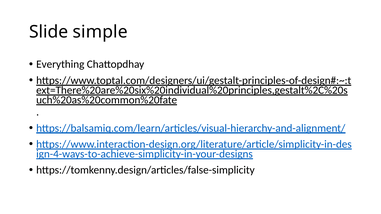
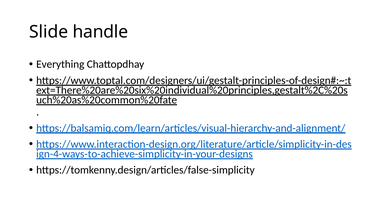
simple: simple -> handle (100, 32)
